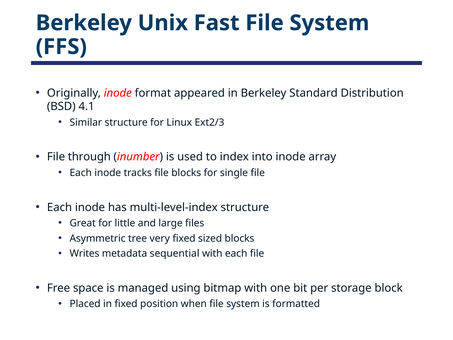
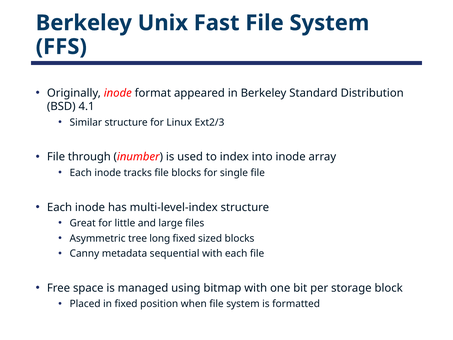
very: very -> long (160, 238)
Writes: Writes -> Canny (84, 253)
